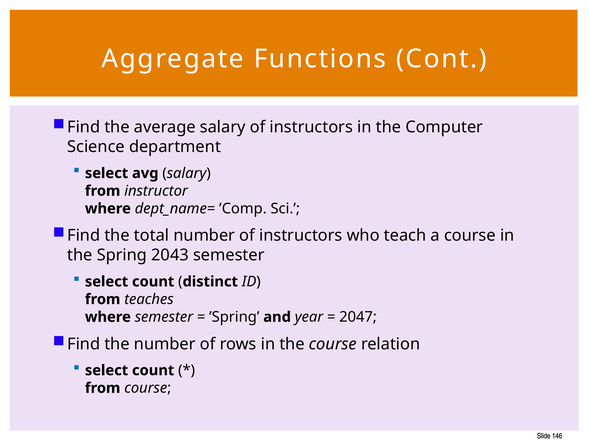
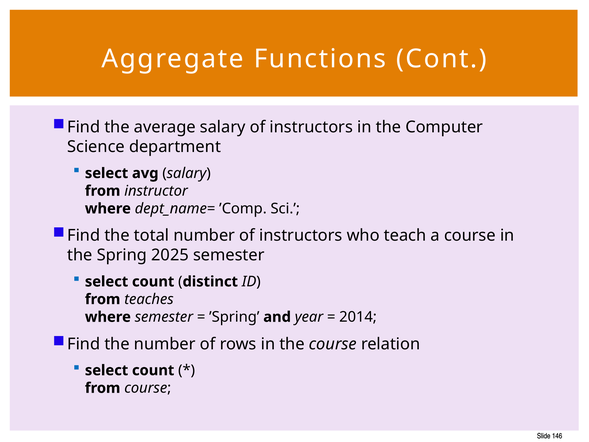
2043: 2043 -> 2025 (170, 255)
2047: 2047 -> 2014 (358, 317)
